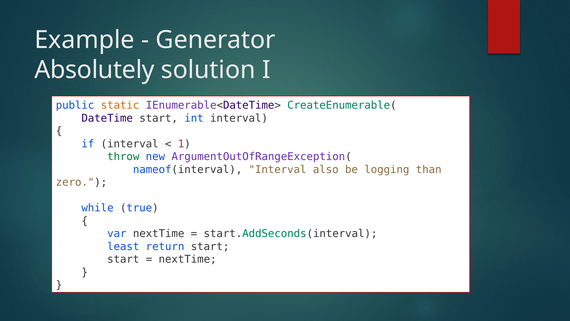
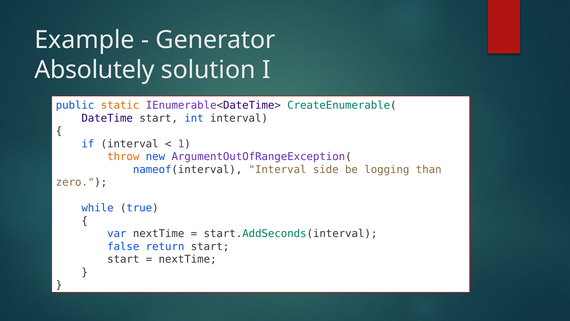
throw colour: green -> orange (123, 157)
also: also -> side (326, 169)
least: least -> false (123, 246)
